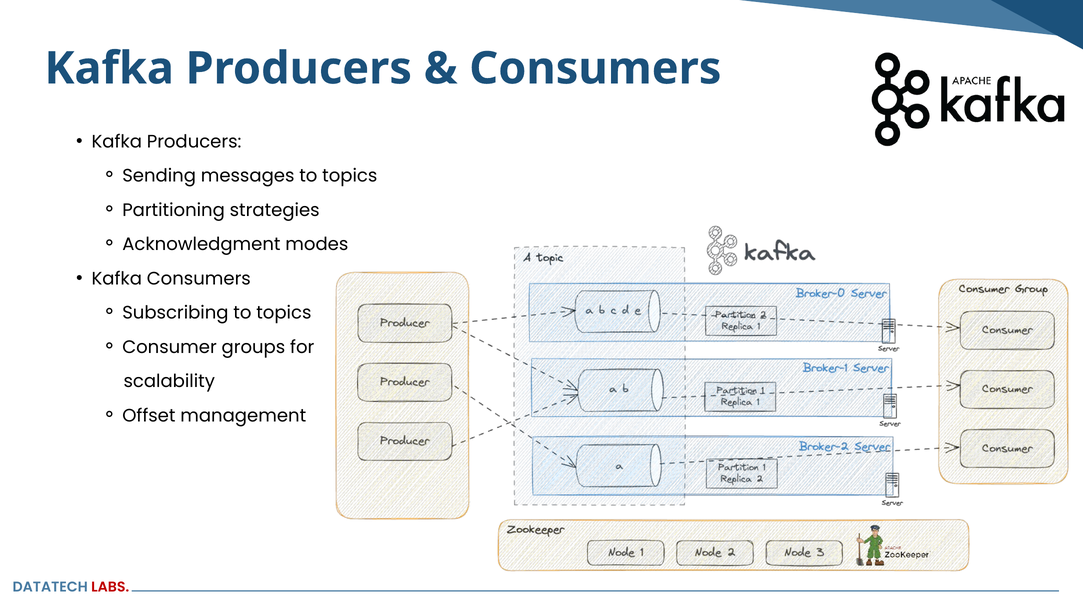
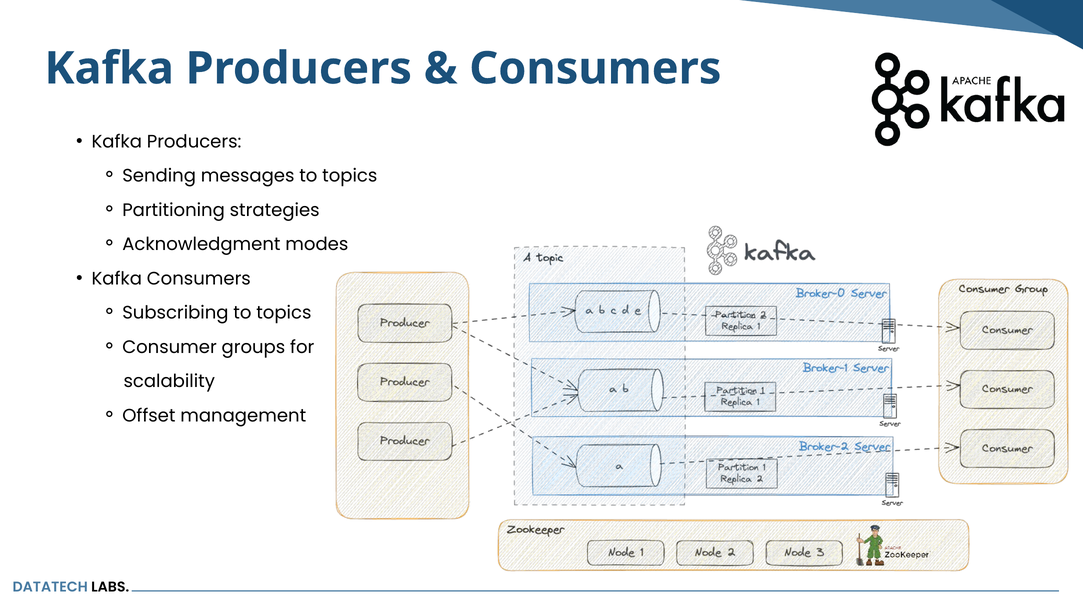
LABS colour: red -> black (110, 587)
